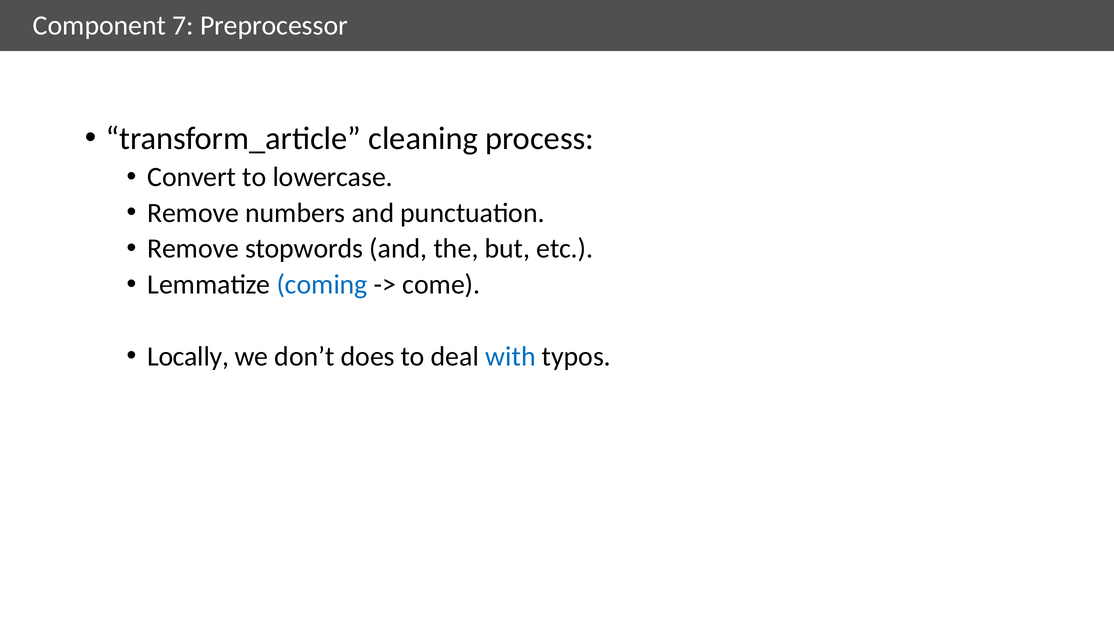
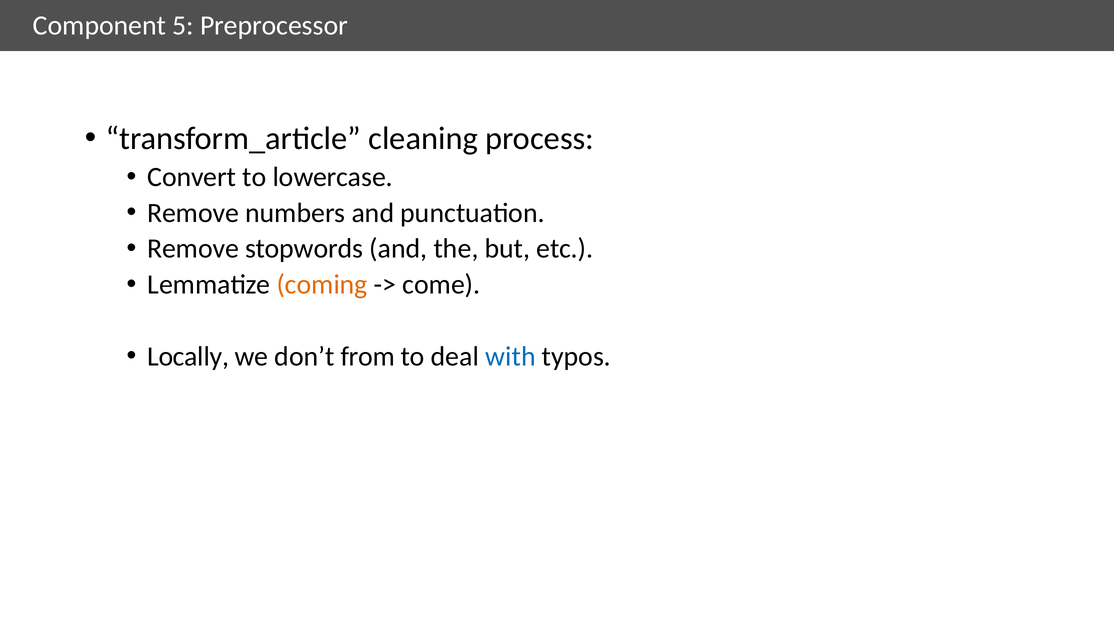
7: 7 -> 5 (183, 25)
coming colour: blue -> orange (322, 284)
does: does -> from (368, 356)
